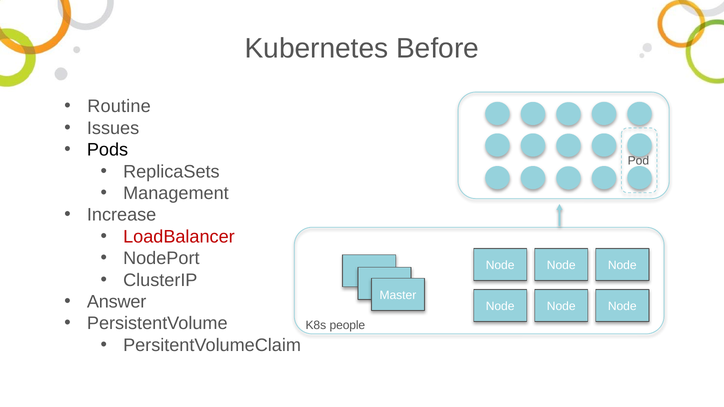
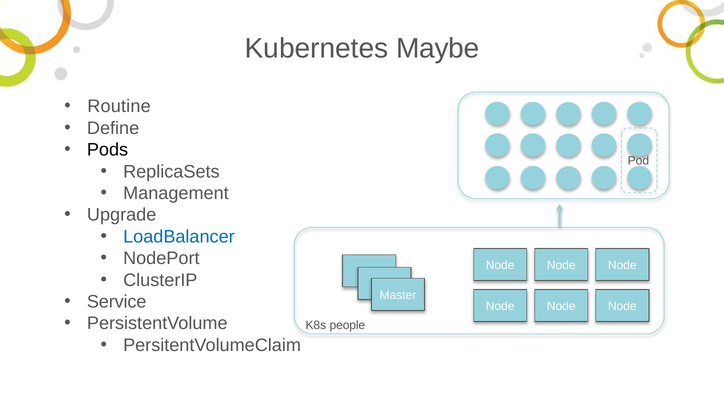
Before: Before -> Maybe (438, 49)
Issues: Issues -> Define (113, 128)
Increase: Increase -> Upgrade (122, 215)
LoadBalancer colour: red -> blue (179, 237)
Answer: Answer -> Service (117, 302)
